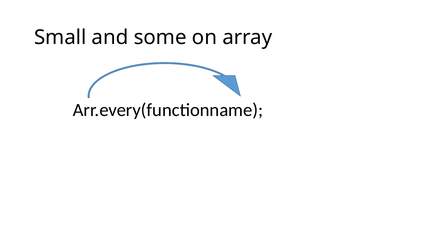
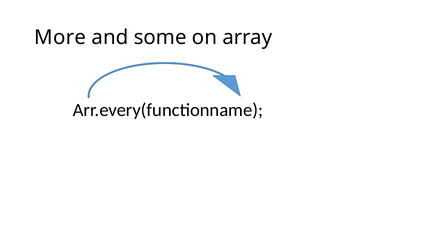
Small: Small -> More (60, 38)
